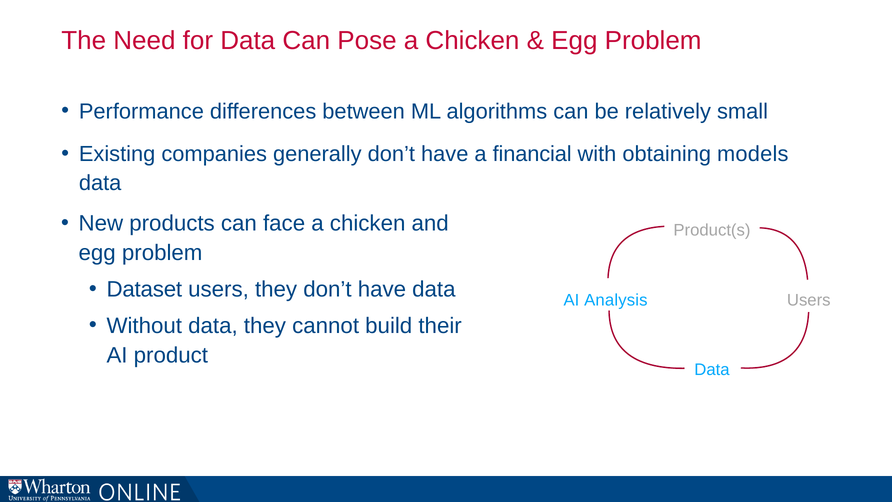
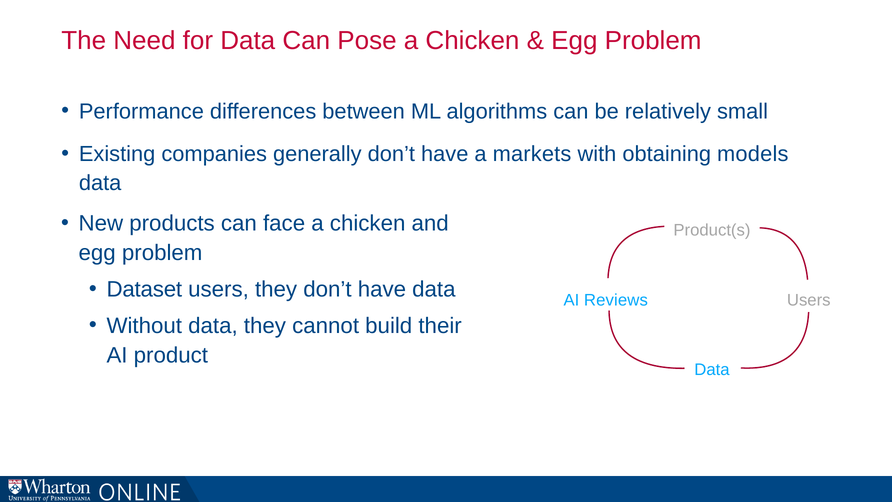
financial: financial -> markets (532, 154)
Analysis: Analysis -> Reviews (616, 300)
